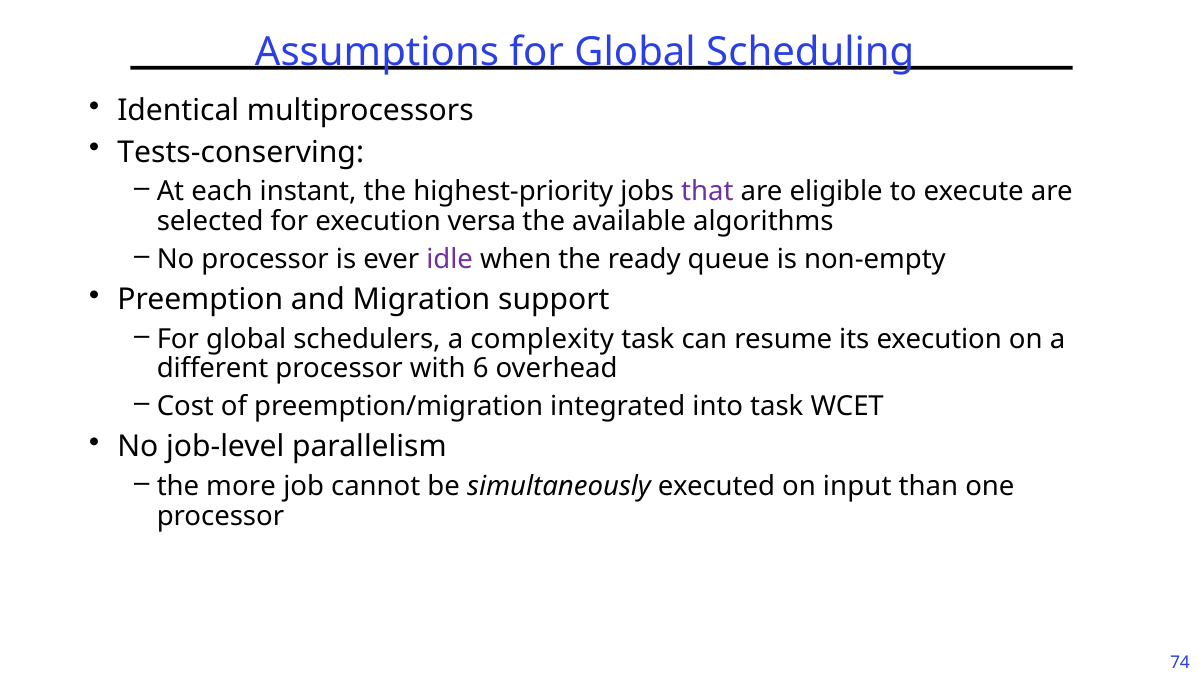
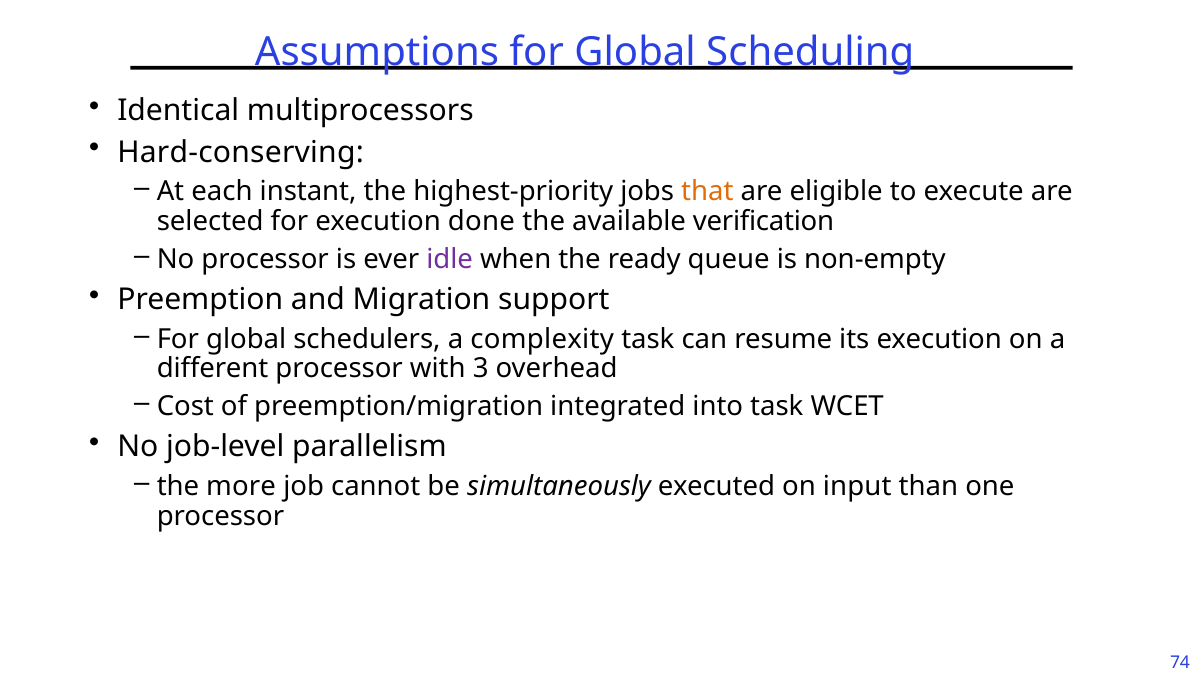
Tests-conserving: Tests-conserving -> Hard-conserving (241, 152)
that colour: purple -> orange (707, 192)
versa: versa -> done (482, 221)
algorithms: algorithms -> verification (764, 221)
6: 6 -> 3 (481, 369)
